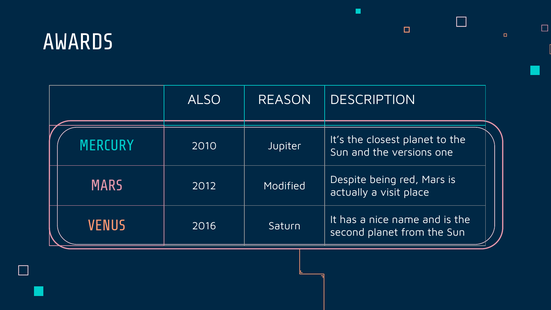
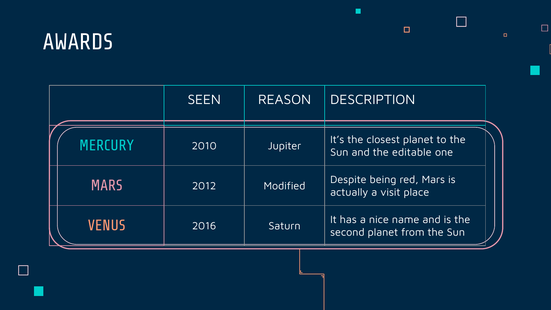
ALSO: ALSO -> SEEN (204, 100)
versions: versions -> editable (412, 152)
